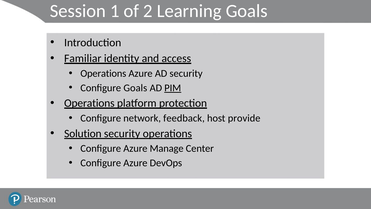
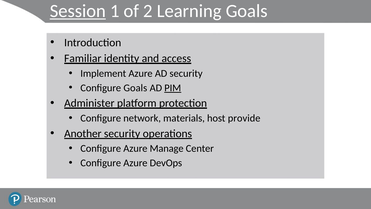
Session underline: none -> present (78, 11)
Operations: Operations -> Implement (103, 73)
Operations: Operations -> Administer (89, 103)
feedback: feedback -> materials (184, 118)
Solution: Solution -> Another (83, 133)
